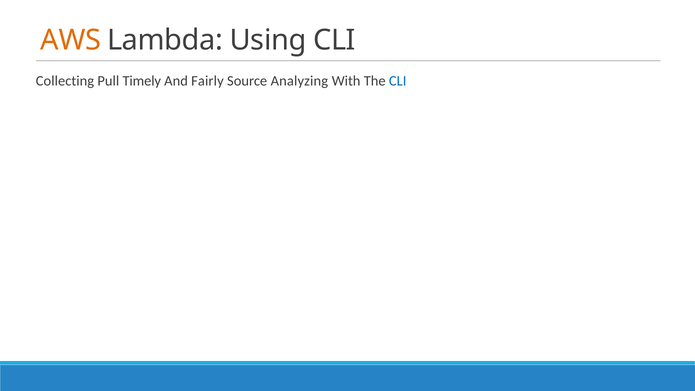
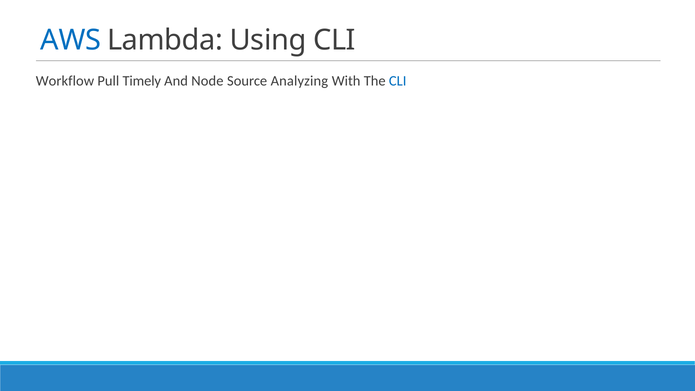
AWS colour: orange -> blue (71, 40)
Collecting: Collecting -> Workflow (65, 81)
Fairly: Fairly -> Node (207, 81)
